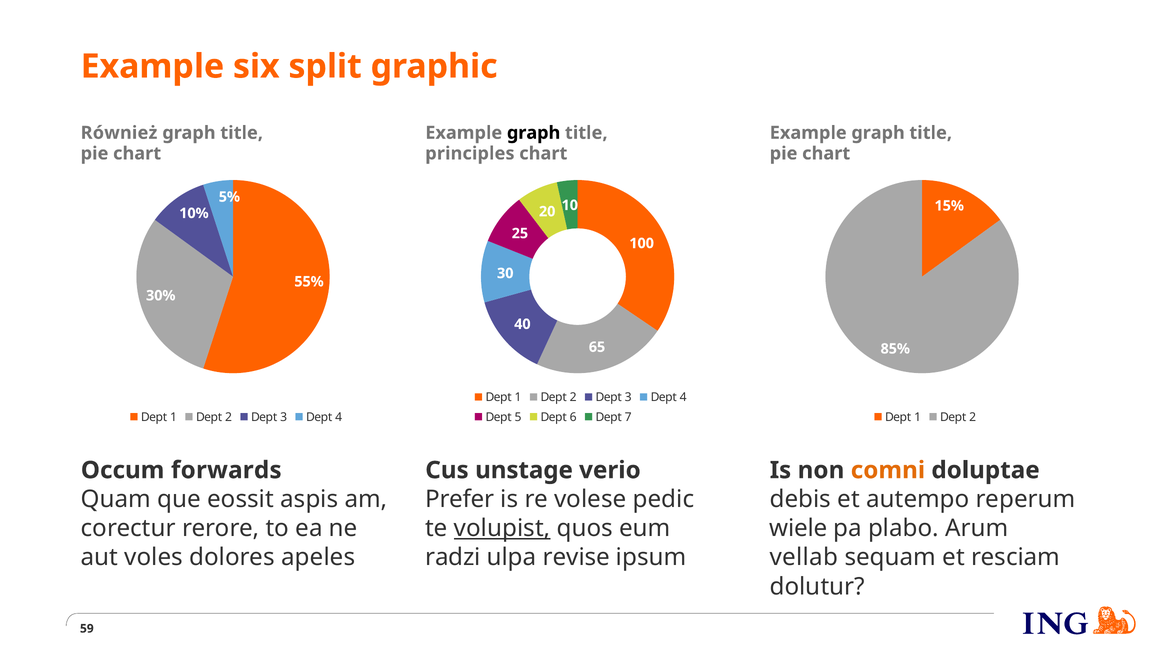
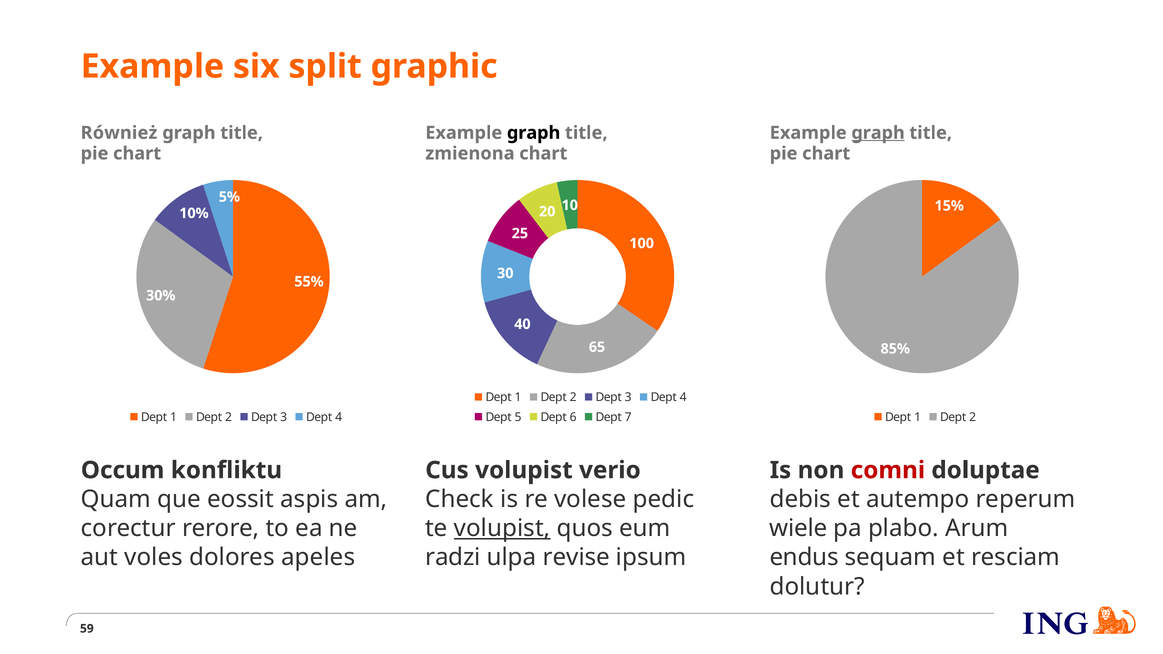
graph underline: none -> present (878, 133)
principles: principles -> zmienona (470, 153)
forwards: forwards -> konfliktu (226, 470)
Cus unstage: unstage -> volupist (524, 470)
comni colour: orange -> red (888, 470)
Prefer: Prefer -> Check (460, 499)
vellab: vellab -> endus (804, 558)
